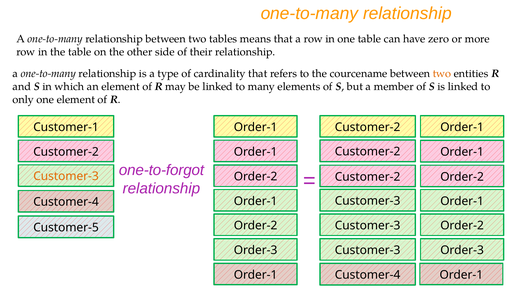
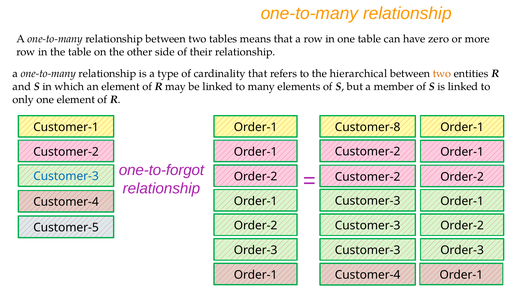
courcename: courcename -> hierarchical (359, 74)
Customer-2: Customer-2 -> Customer-8 (368, 127)
Customer-3 colour: orange -> blue (66, 176)
